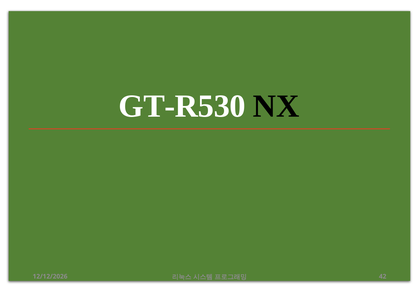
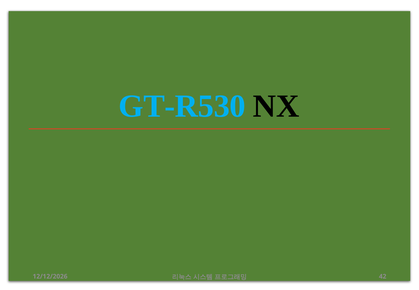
GT-R530 colour: white -> light blue (182, 106)
